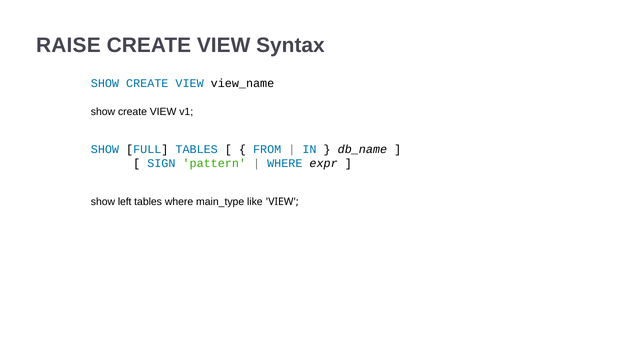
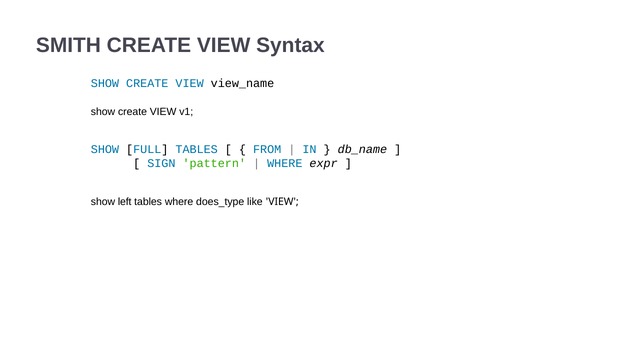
RAISE: RAISE -> SMITH (68, 45)
main_type: main_type -> does_type (220, 202)
